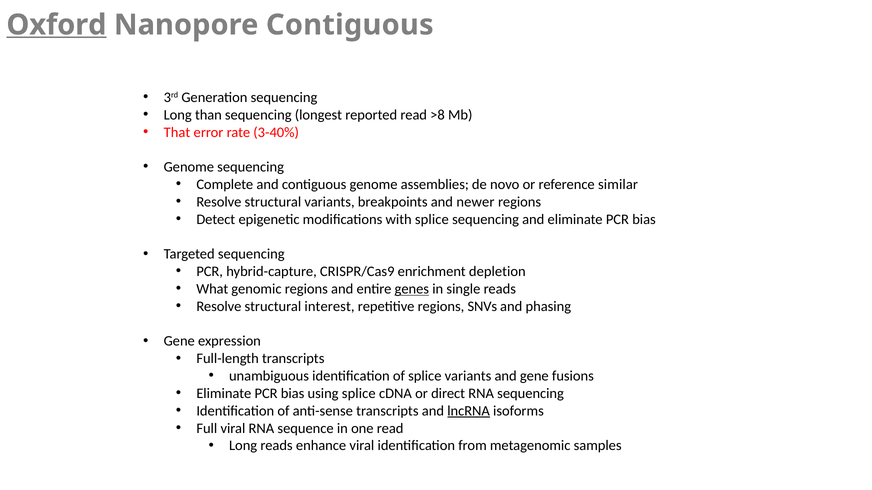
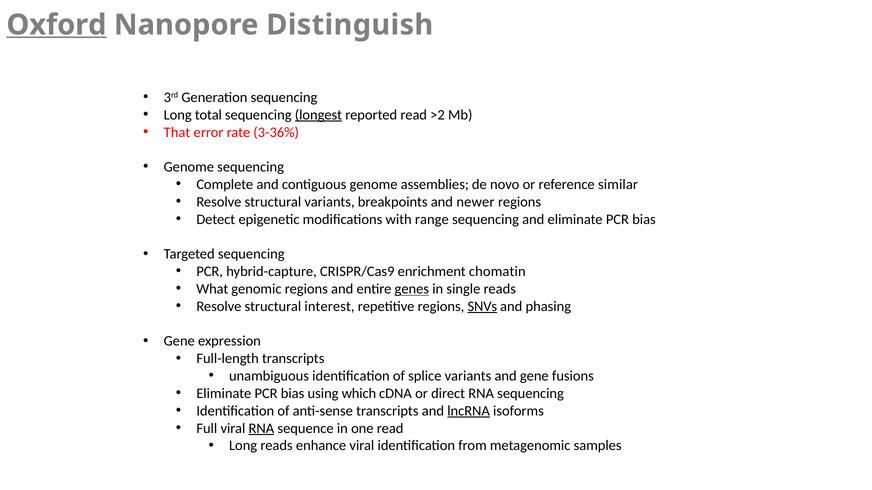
Nanopore Contiguous: Contiguous -> Distinguish (350, 25)
than: than -> total (208, 115)
longest underline: none -> present (318, 115)
>8: >8 -> >2 (438, 115)
3-40%: 3-40% -> 3-36% (276, 132)
with splice: splice -> range (432, 220)
depletion: depletion -> chomatin (497, 272)
SNVs underline: none -> present (482, 307)
using splice: splice -> which (359, 394)
RNA underline: none -> present (261, 429)
